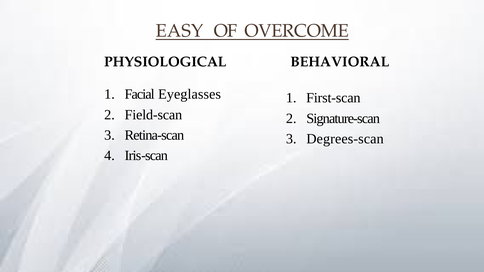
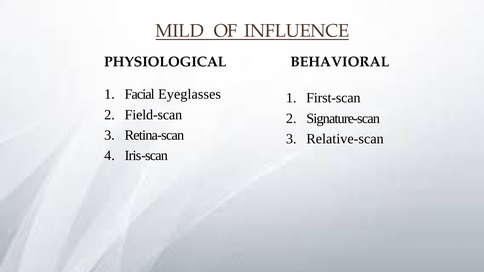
EASY: EASY -> MILD (180, 31)
OVERCOME: OVERCOME -> INFLUENCE (297, 31)
Degrees-scan: Degrees-scan -> Relative-scan (345, 139)
